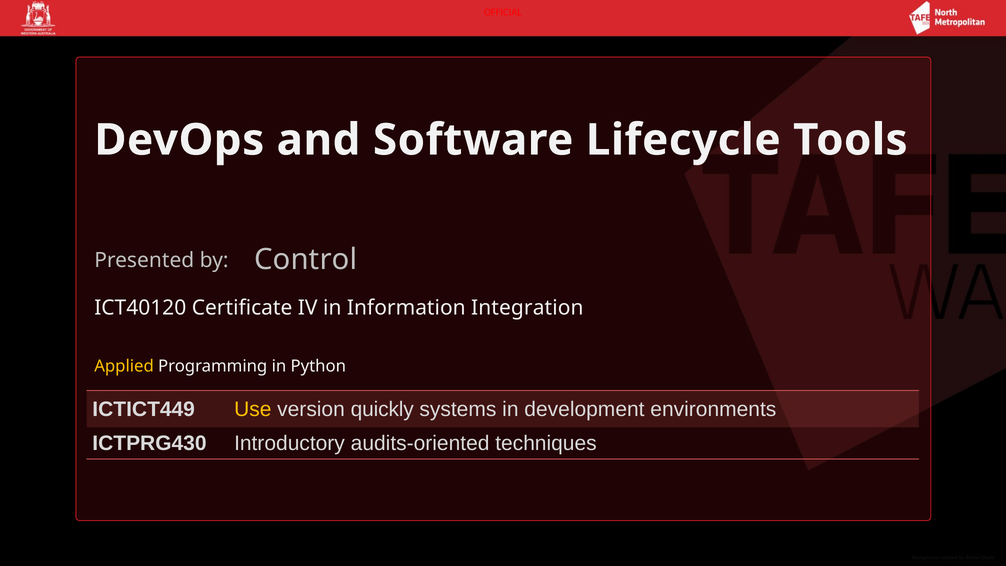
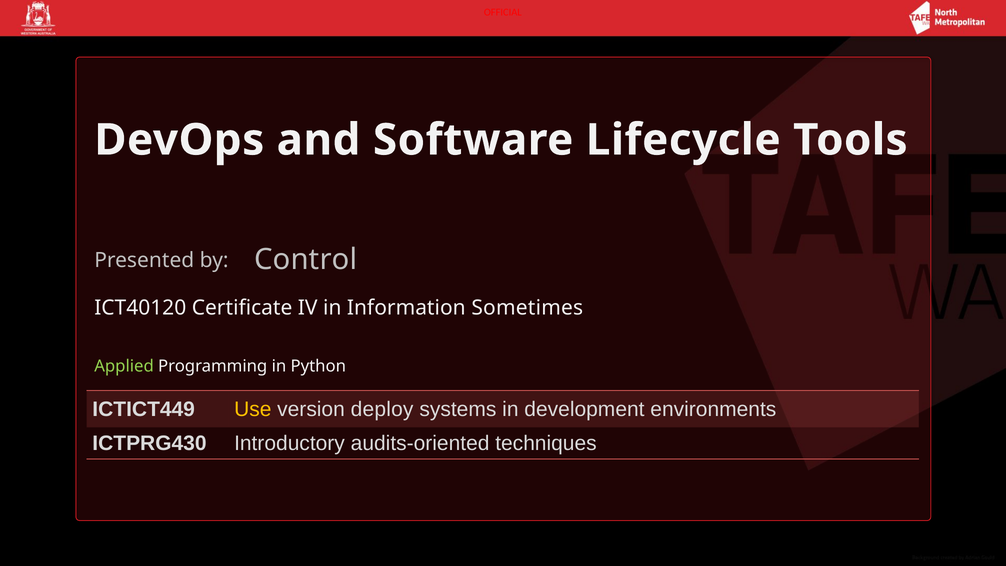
Integration: Integration -> Sometimes (527, 308)
Applied colour: yellow -> light green (124, 366)
quickly: quickly -> deploy (382, 409)
